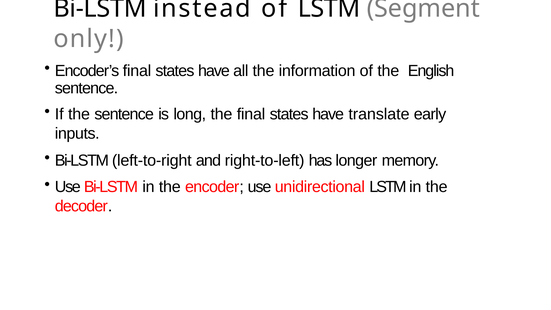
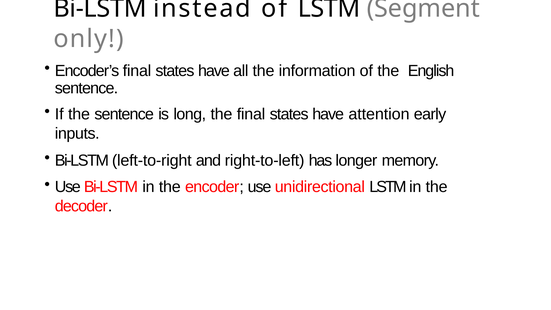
translate: translate -> attention (379, 114)
